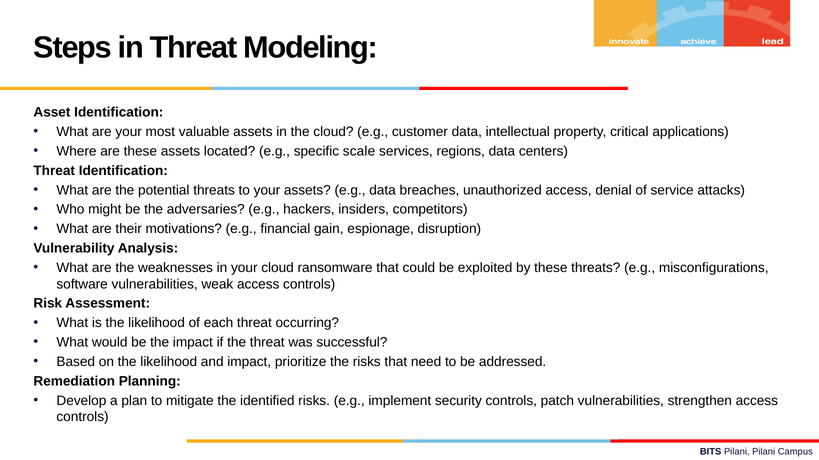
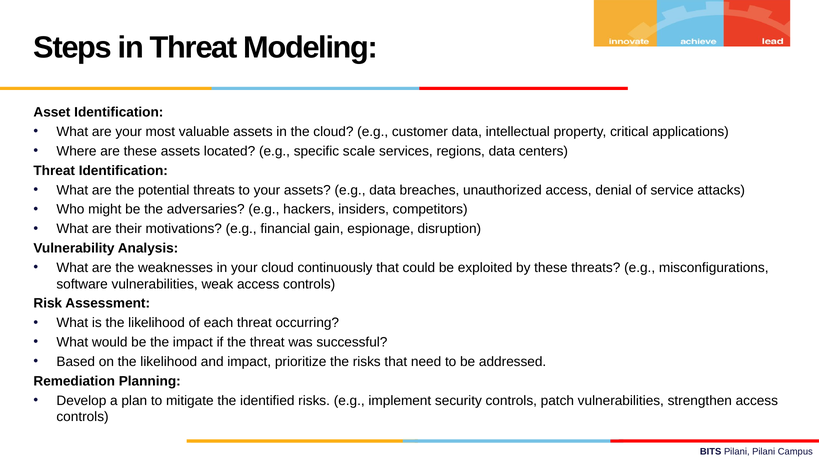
ransomware: ransomware -> continuously (335, 268)
